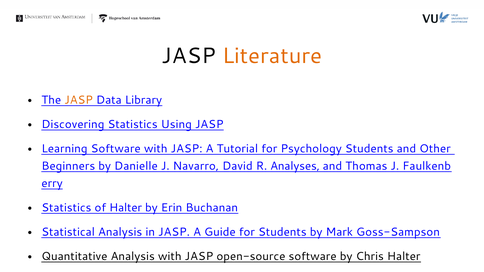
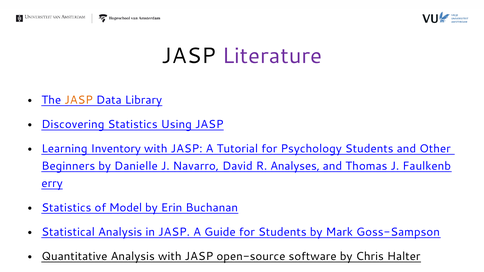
Literature colour: orange -> purple (272, 56)
Learning Software: Software -> Inventory (116, 149)
of Halter: Halter -> Model (126, 208)
